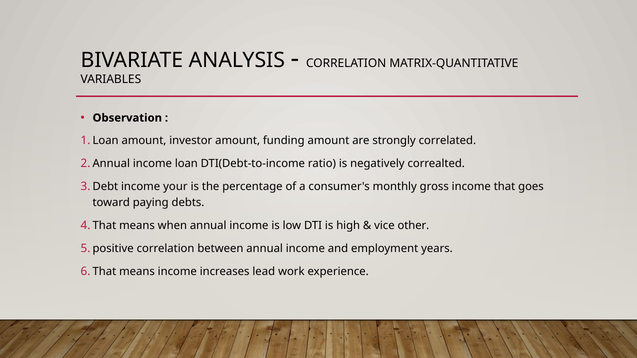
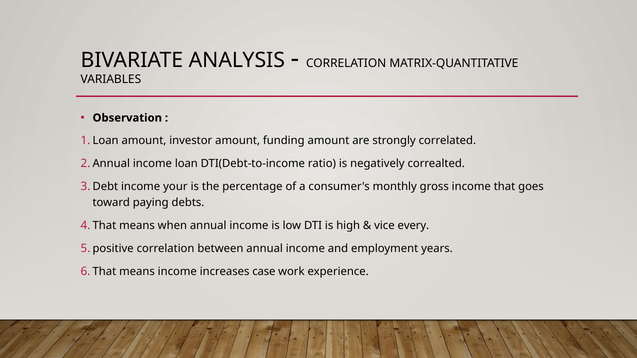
other: other -> every (413, 226)
lead: lead -> case (264, 272)
